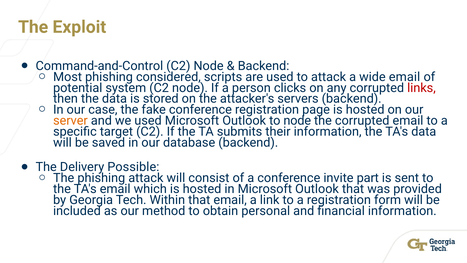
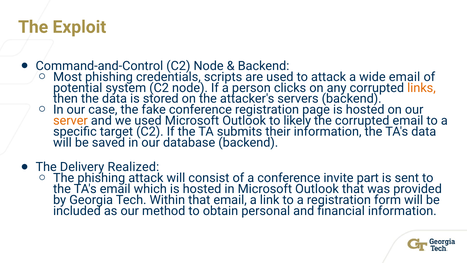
considered: considered -> credentials (168, 77)
links colour: red -> orange (421, 88)
to node: node -> likely (297, 121)
Possible: Possible -> Realized (133, 167)
